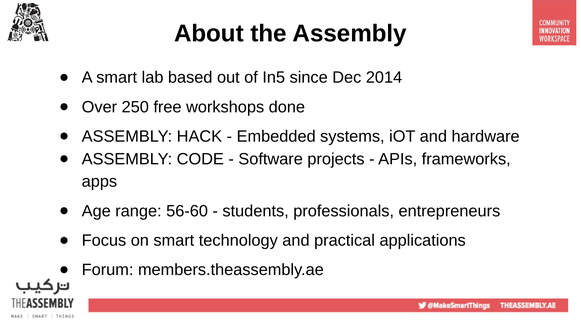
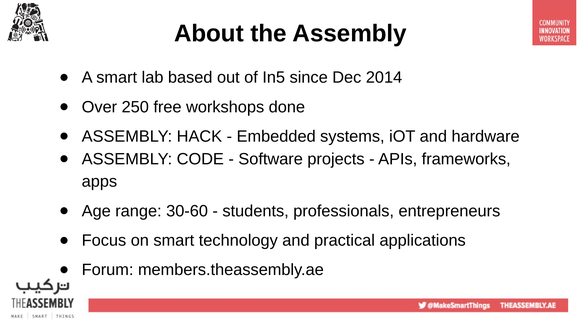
56-60: 56-60 -> 30-60 (187, 211)
